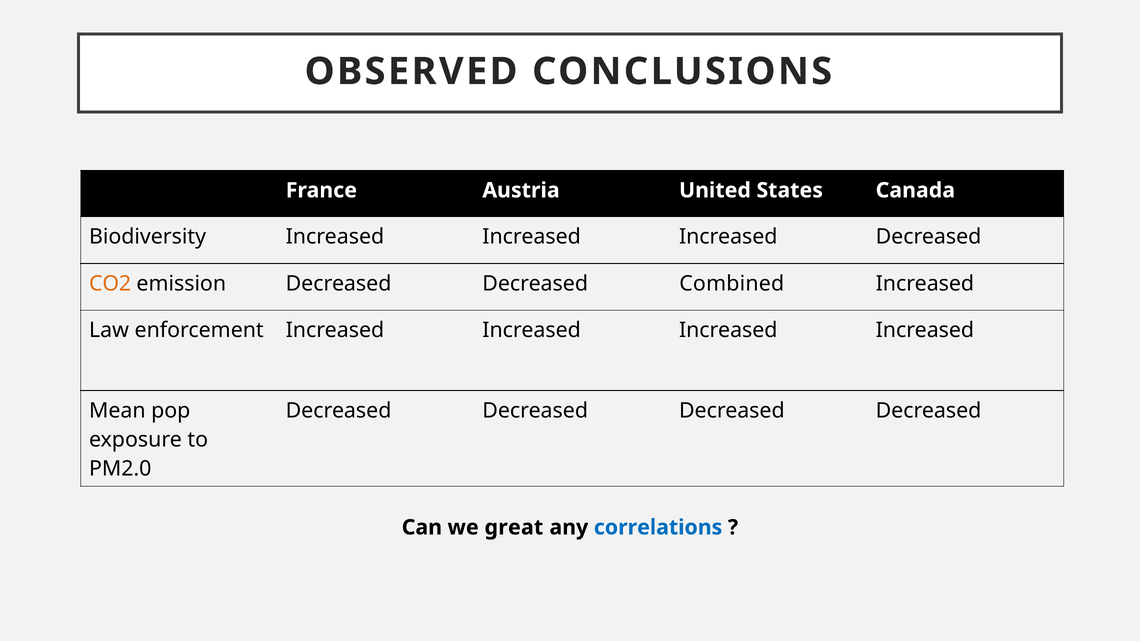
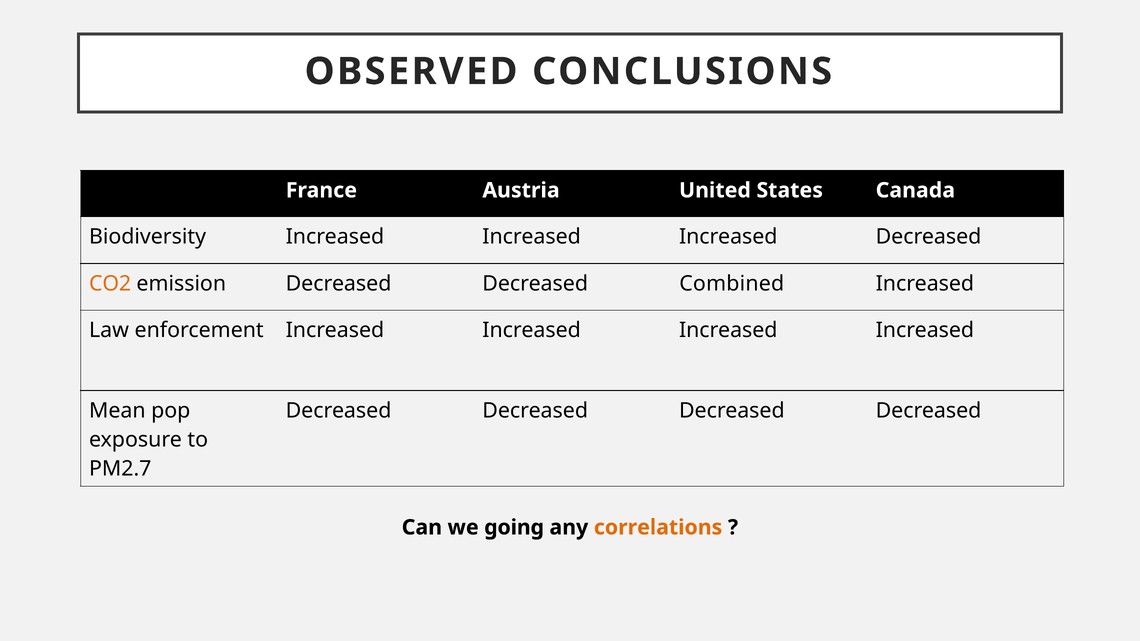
PM2.0: PM2.0 -> PM2.7 (120, 469)
great: great -> going (514, 528)
correlations colour: blue -> orange (658, 528)
